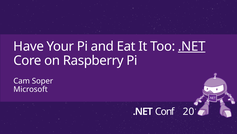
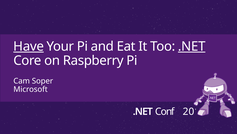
Have underline: none -> present (29, 46)
